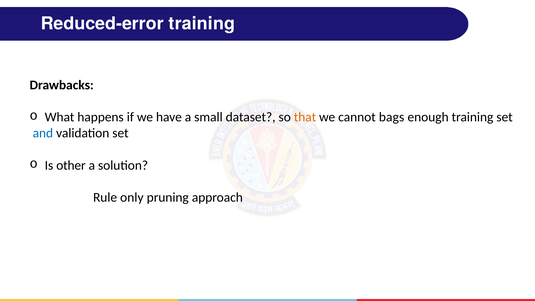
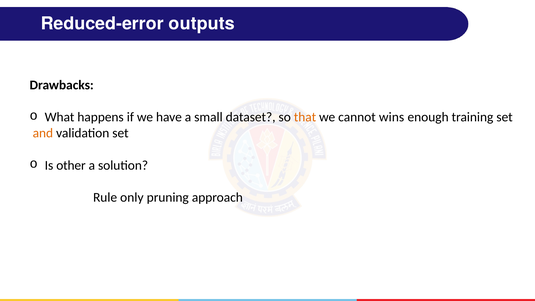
Reduced-error training: training -> outputs (202, 24)
bags: bags -> wins (392, 117)
and colour: blue -> orange (43, 133)
